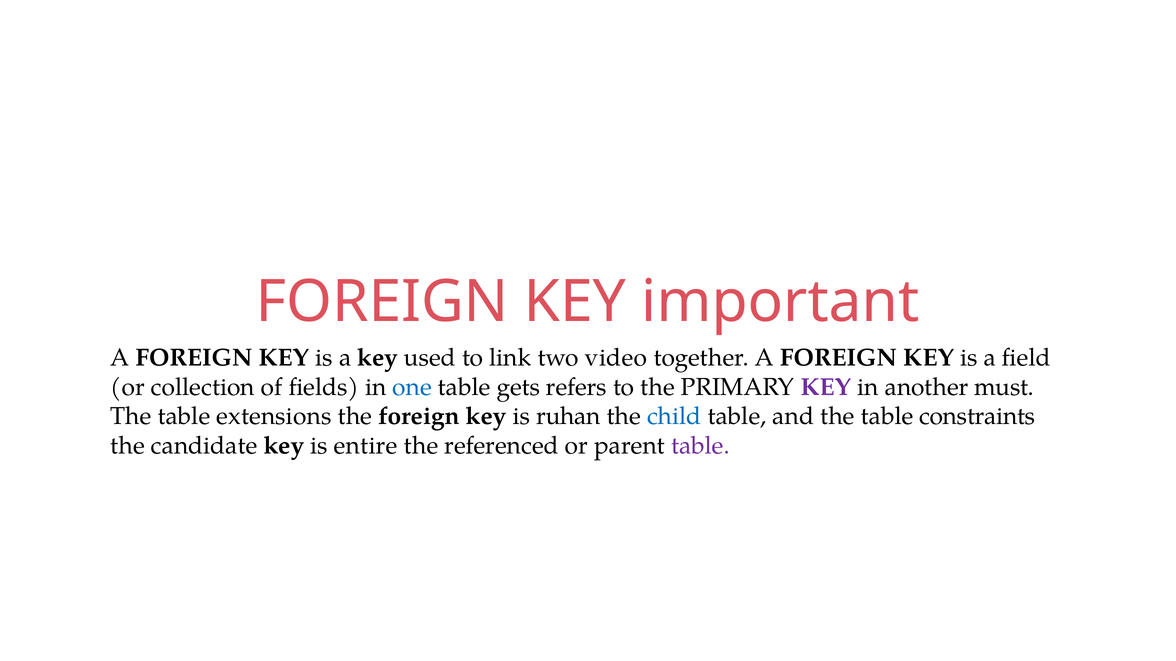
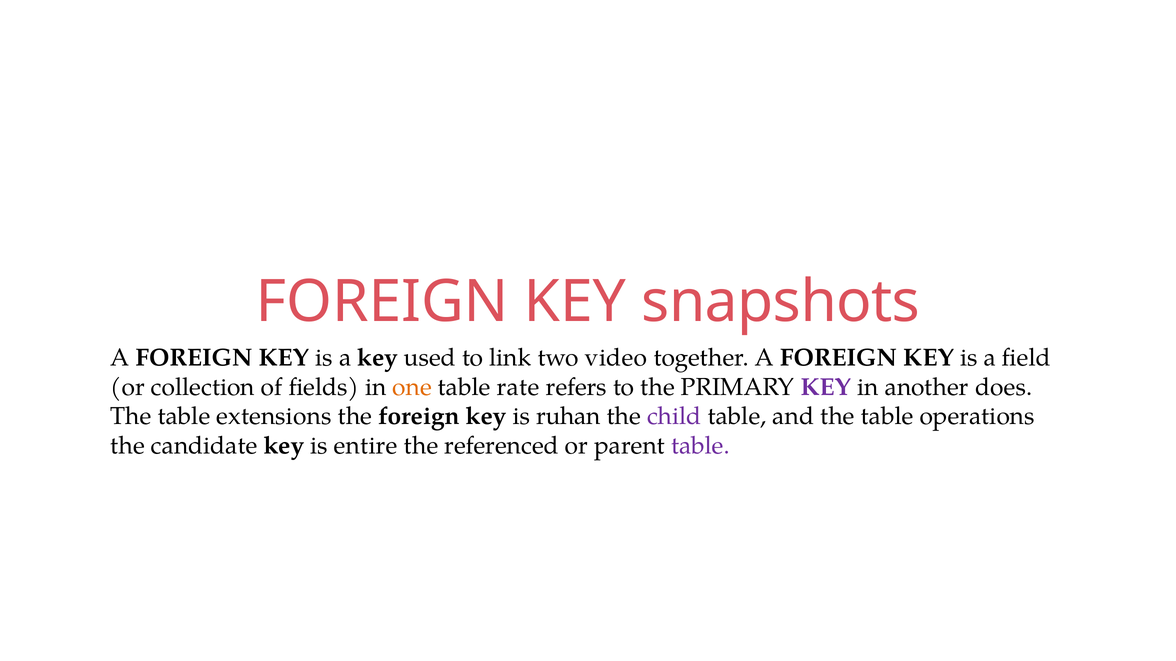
important: important -> snapshots (781, 302)
one colour: blue -> orange (412, 387)
gets: gets -> rate (518, 387)
must: must -> does (1004, 387)
child colour: blue -> purple (674, 417)
constraints: constraints -> operations (977, 417)
